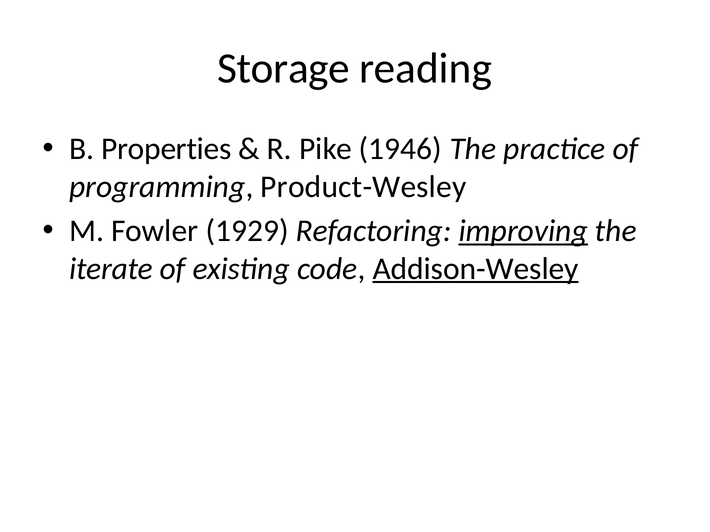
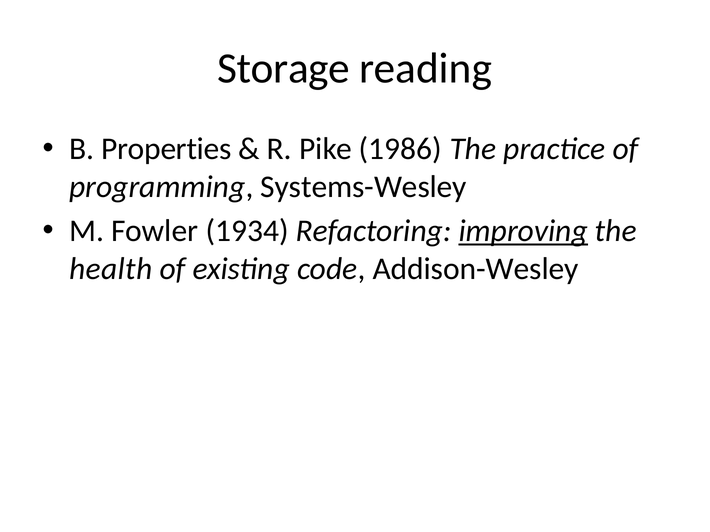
1946: 1946 -> 1986 (400, 149)
Product-Wesley: Product-Wesley -> Systems-Wesley (364, 187)
1929: 1929 -> 1934 (247, 231)
iterate: iterate -> health (111, 269)
Addison-Wesley underline: present -> none (476, 269)
